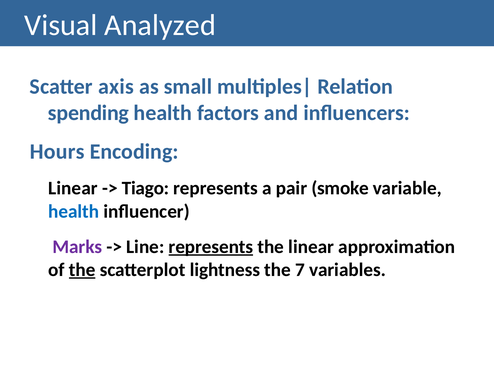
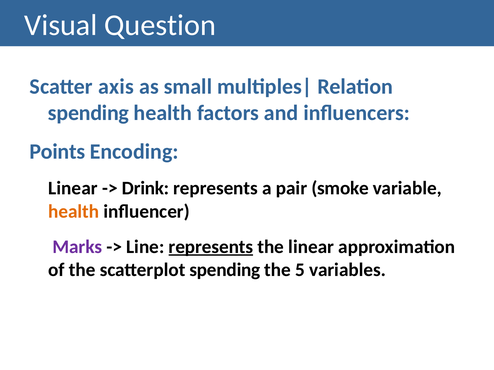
Analyzed: Analyzed -> Question (160, 25)
Hours: Hours -> Points (57, 152)
Tiago: Tiago -> Drink (146, 189)
health colour: blue -> orange (74, 212)
the underline: present -> none (82, 270)
scatterplot lightness: lightness -> spending (225, 270)
7: 7 -> 5 (300, 270)
